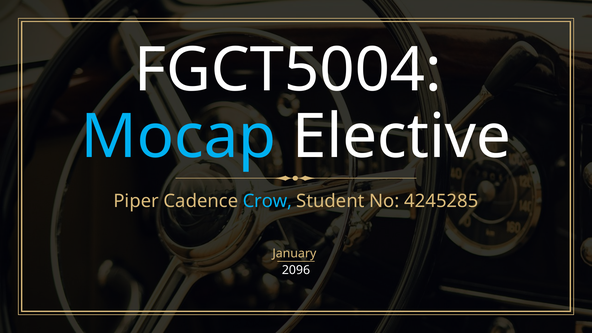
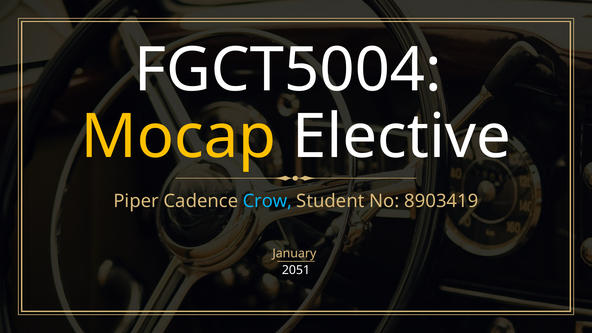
Mocap colour: light blue -> yellow (179, 137)
4245285: 4245285 -> 8903419 (441, 201)
2096: 2096 -> 2051 (296, 270)
